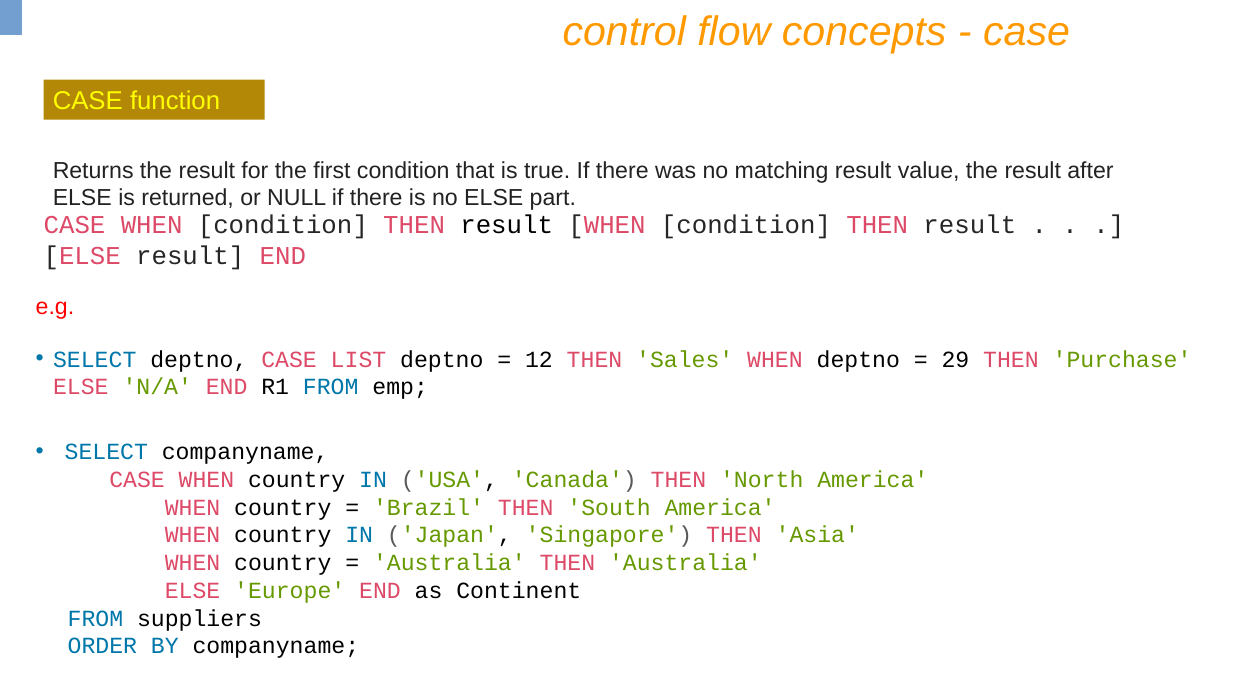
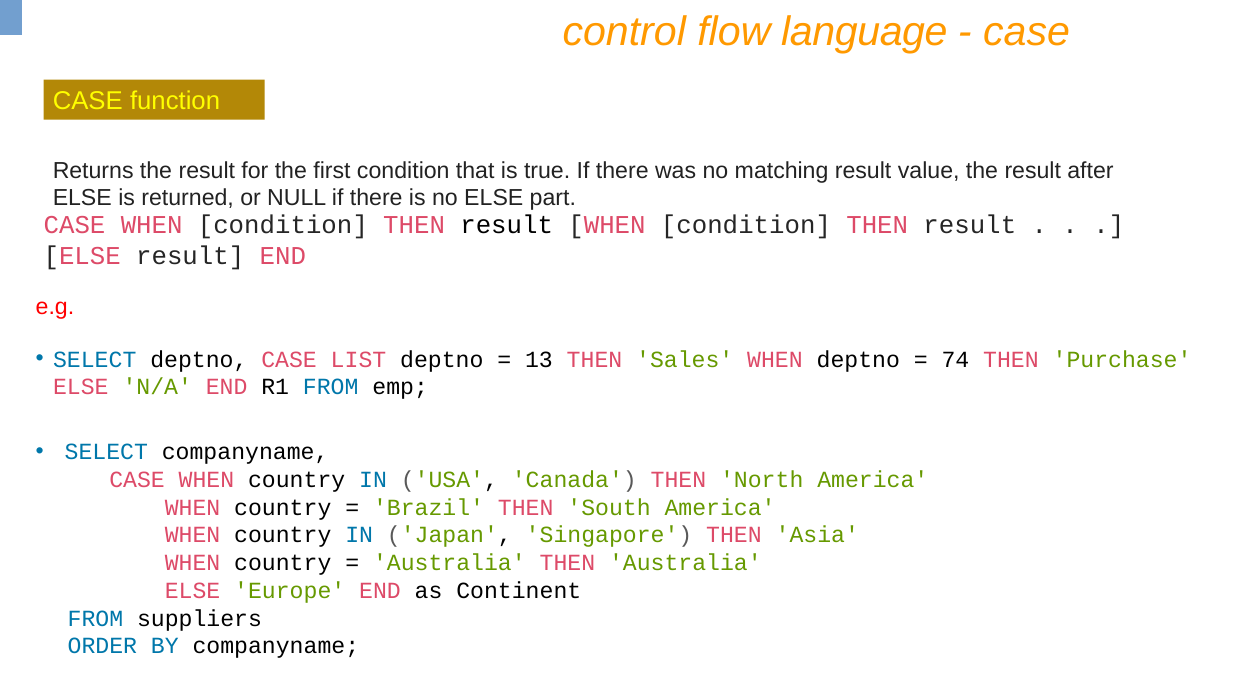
concepts: concepts -> language (864, 32)
12: 12 -> 13 (539, 360)
29: 29 -> 74 (955, 360)
